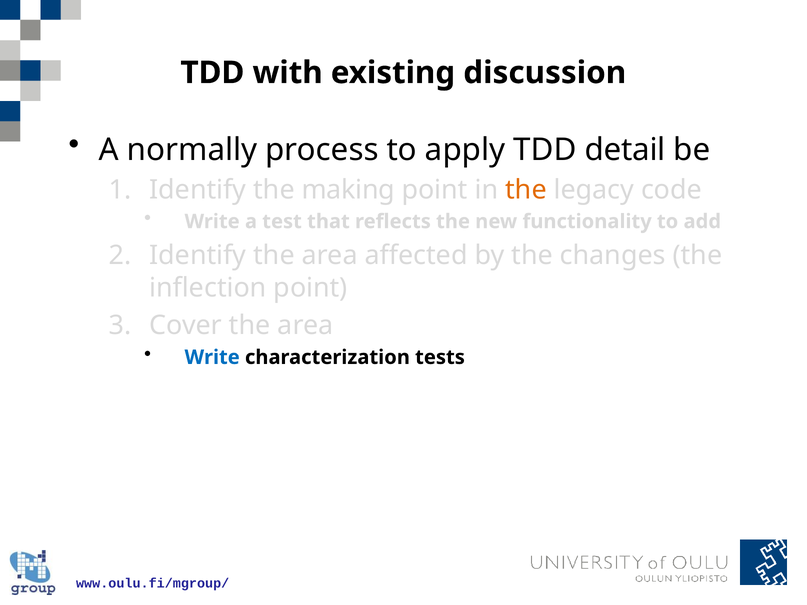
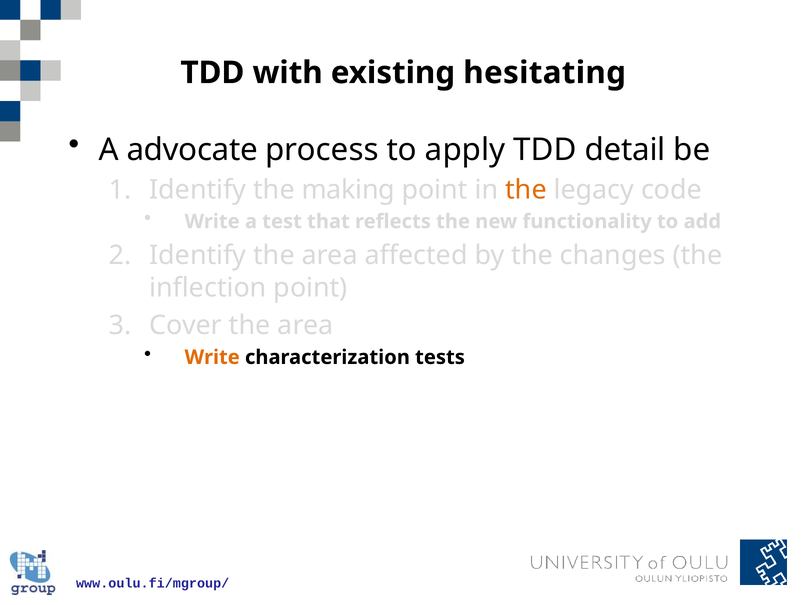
discussion: discussion -> hesitating (545, 73)
normally: normally -> advocate (192, 150)
Write colour: blue -> orange (212, 357)
